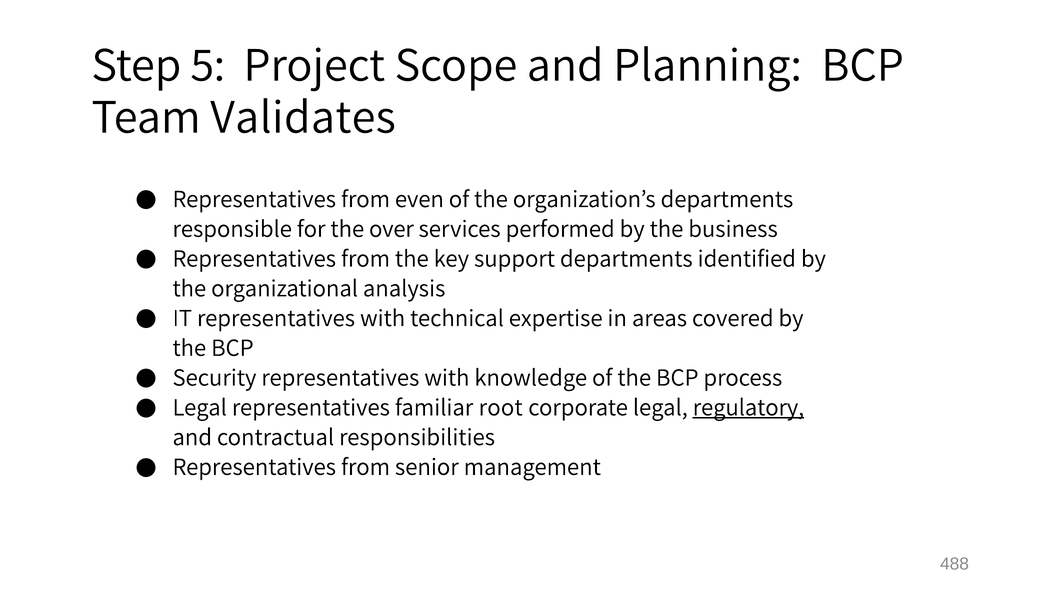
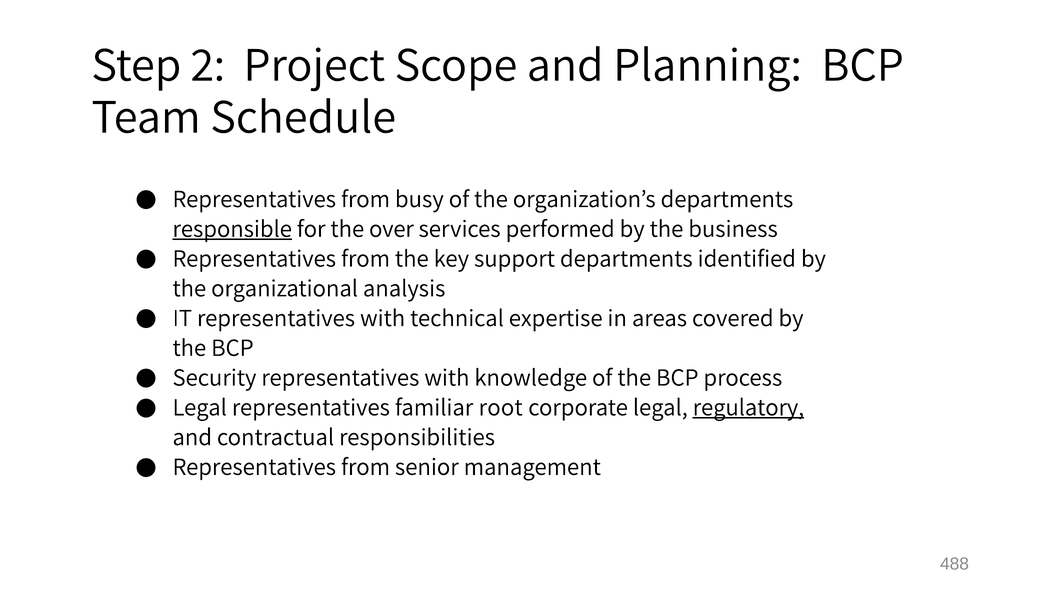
5: 5 -> 2 (208, 65)
Validates: Validates -> Schedule (303, 117)
even: even -> busy (419, 199)
responsible underline: none -> present (232, 229)
